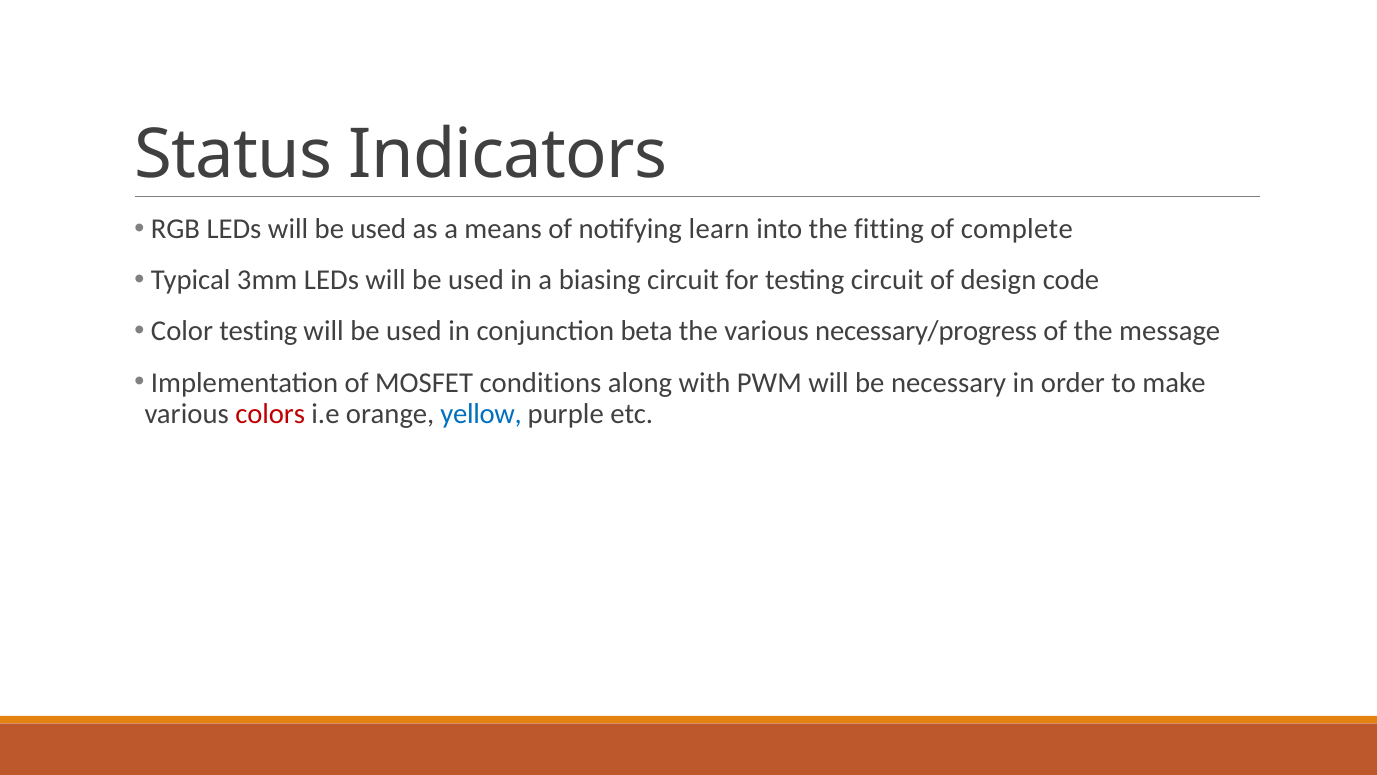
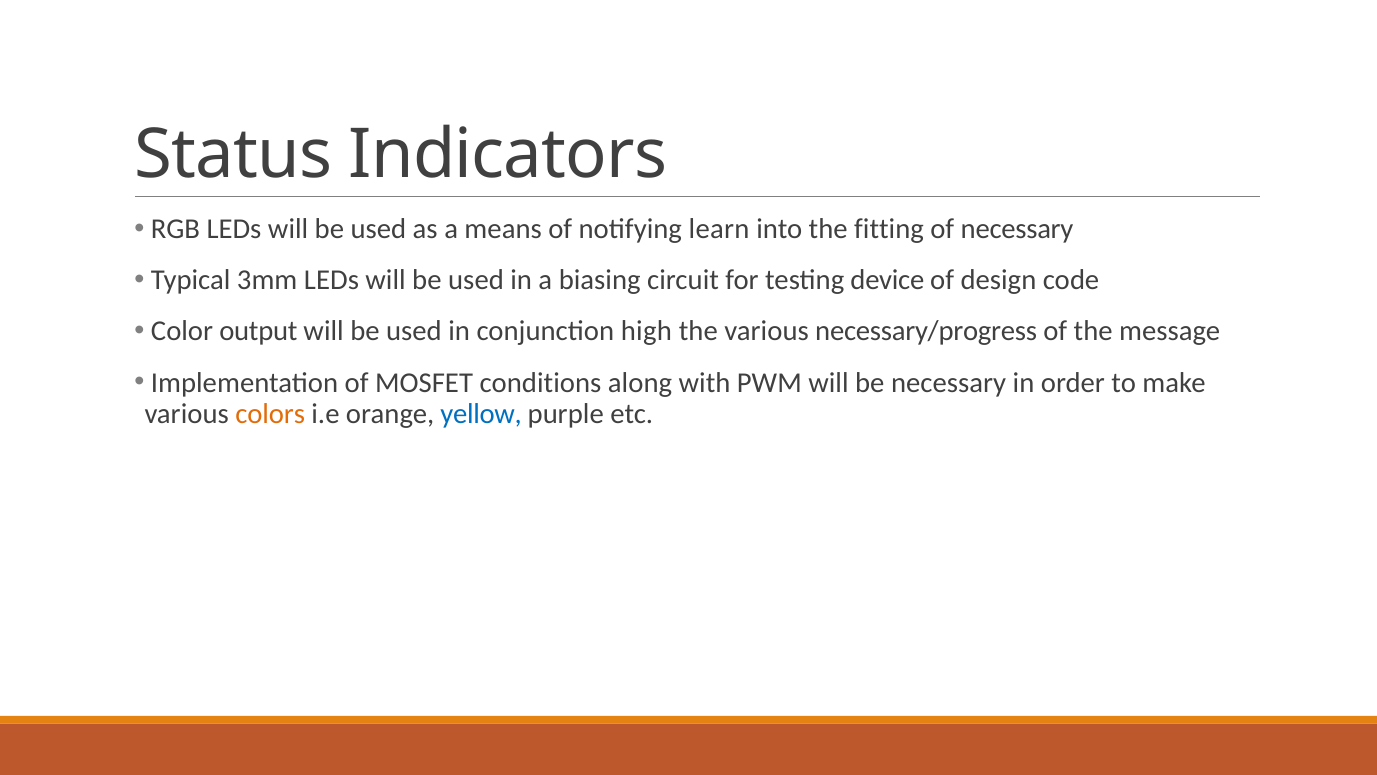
of complete: complete -> necessary (1017, 229)
testing circuit: circuit -> device (887, 280)
Color testing: testing -> output (258, 331)
beta: beta -> high (646, 331)
colors colour: red -> orange (270, 413)
